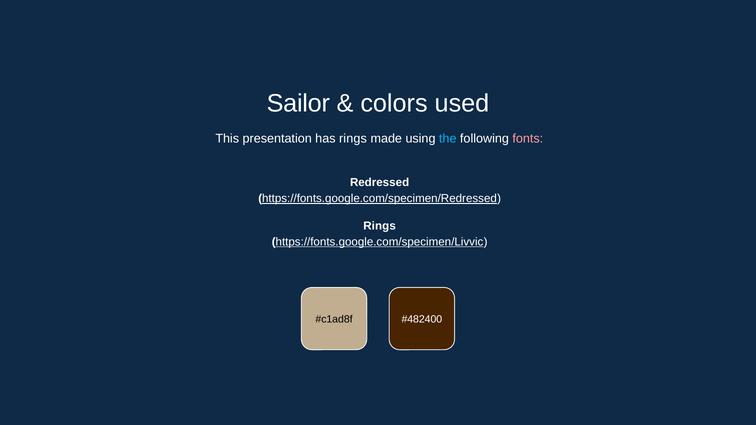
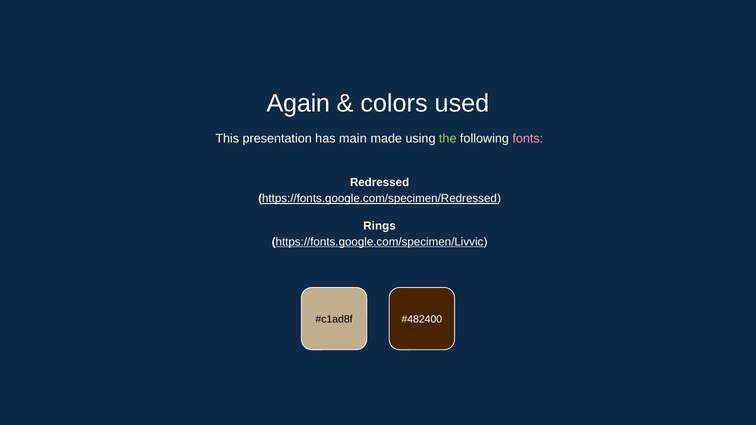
Sailor: Sailor -> Again (298, 103)
has rings: rings -> main (353, 139)
the colour: light blue -> light green (448, 139)
